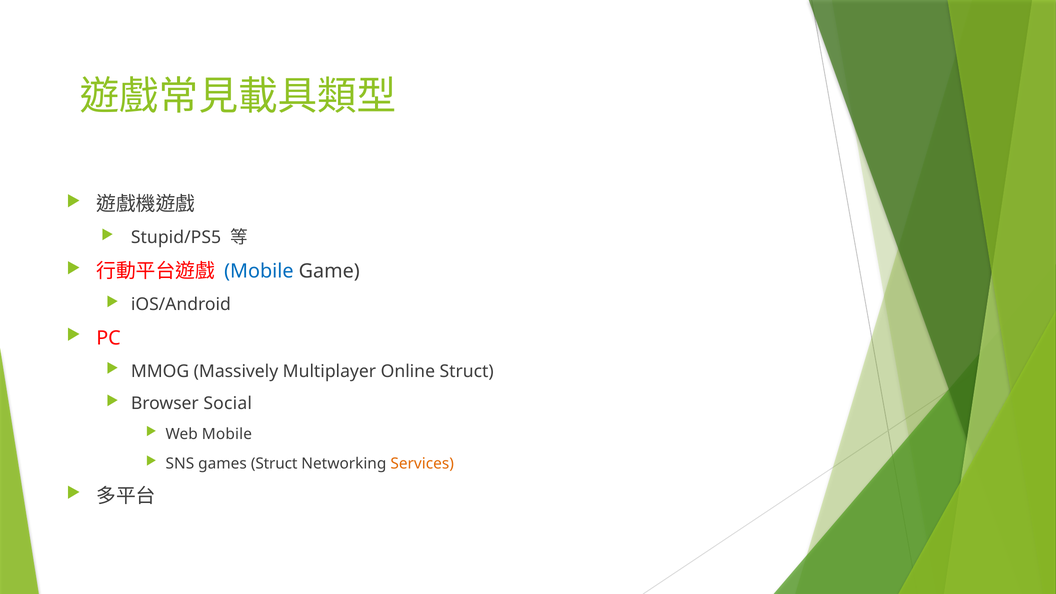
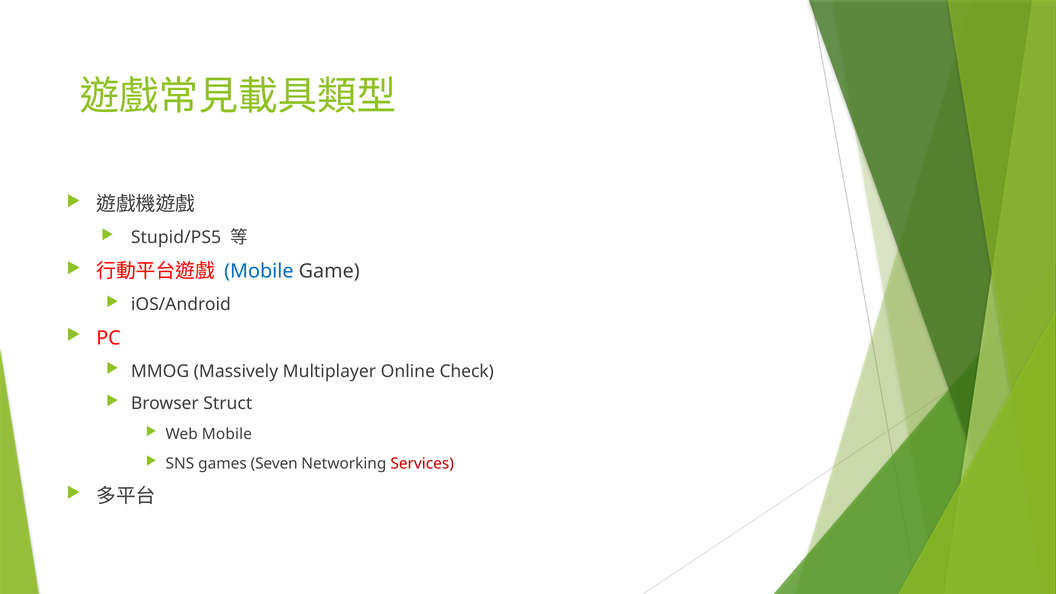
Online Struct: Struct -> Check (467, 371)
Social: Social -> Struct (228, 403)
games Struct: Struct -> Seven (274, 464)
Services colour: orange -> red (422, 464)
